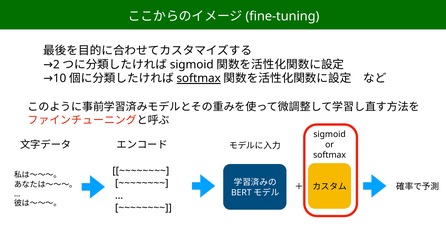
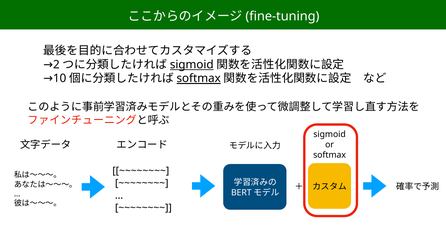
sigmoid underline: none -> present (192, 65)
